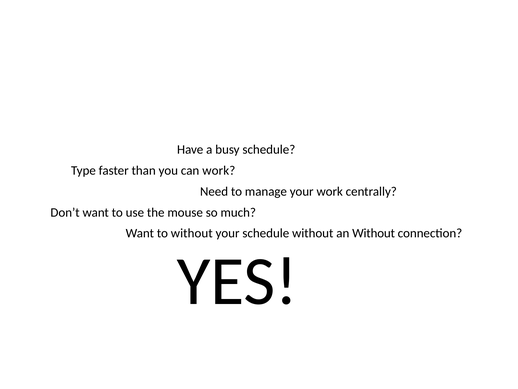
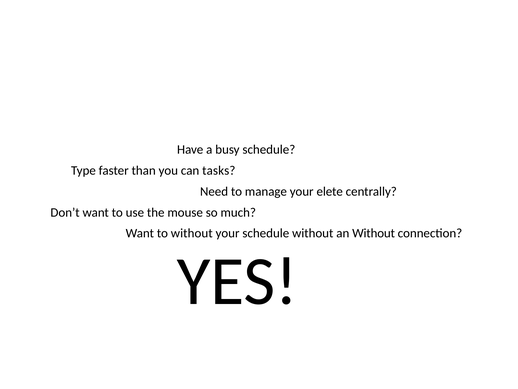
can work: work -> tasks (219, 170)
your work: work -> elete (330, 191)
